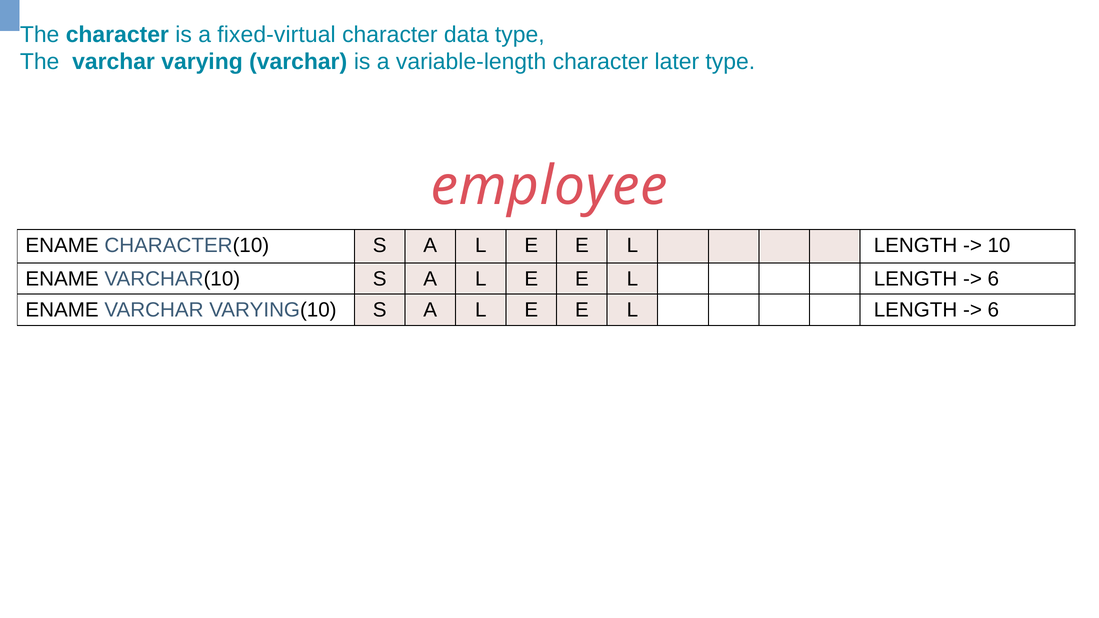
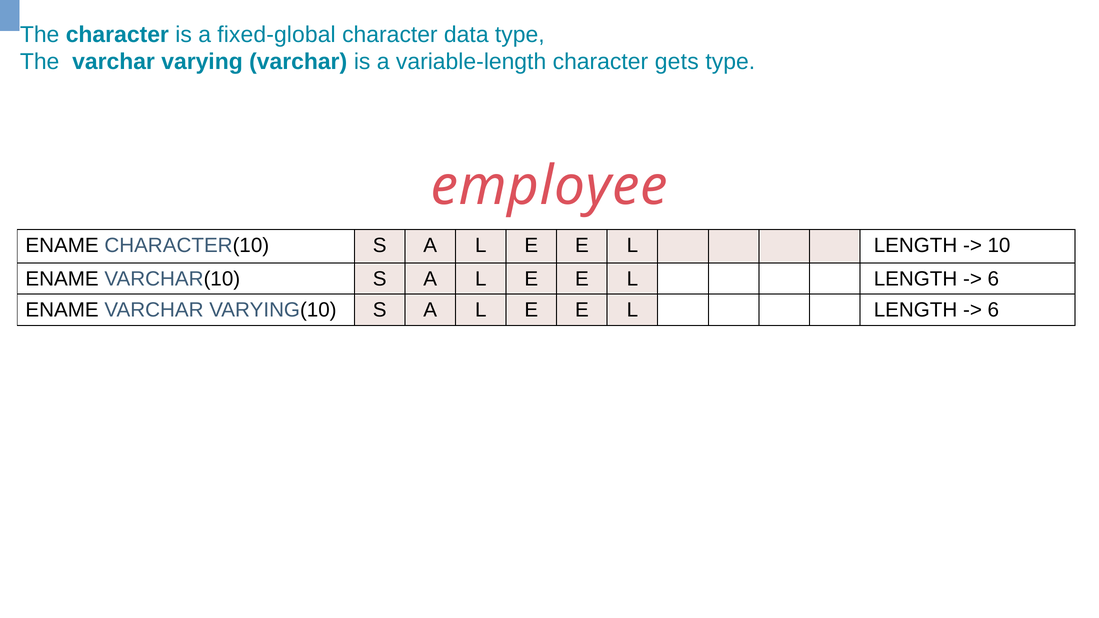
fixed-virtual: fixed-virtual -> fixed-global (277, 34)
later: later -> gets (677, 62)
